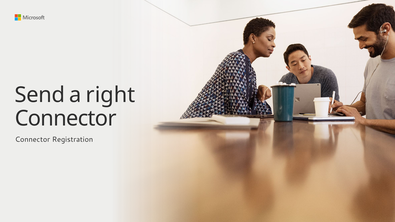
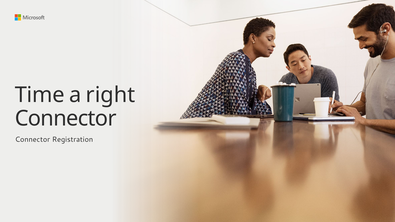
Send: Send -> Time (40, 95)
